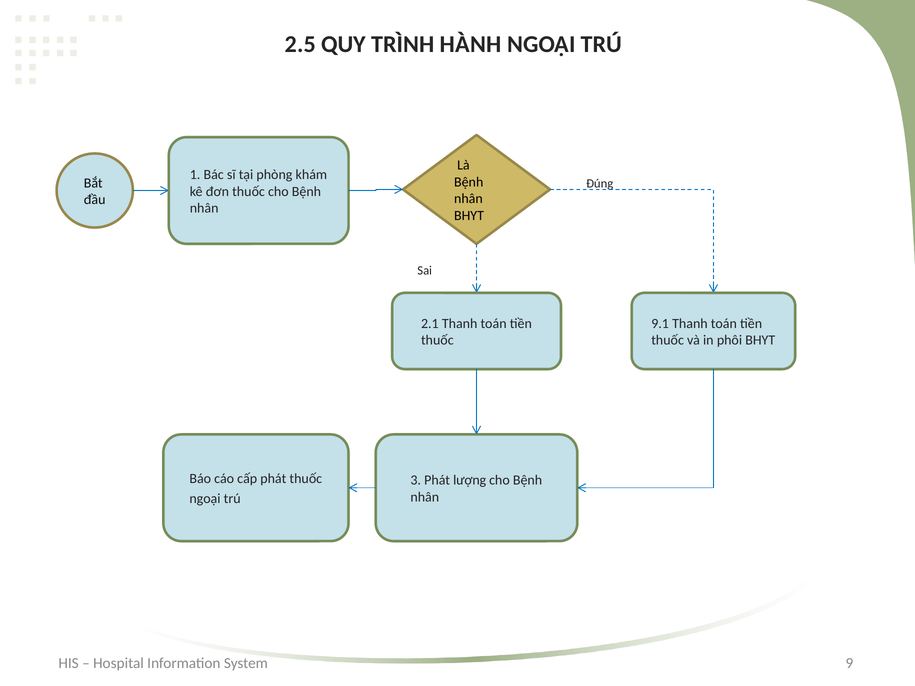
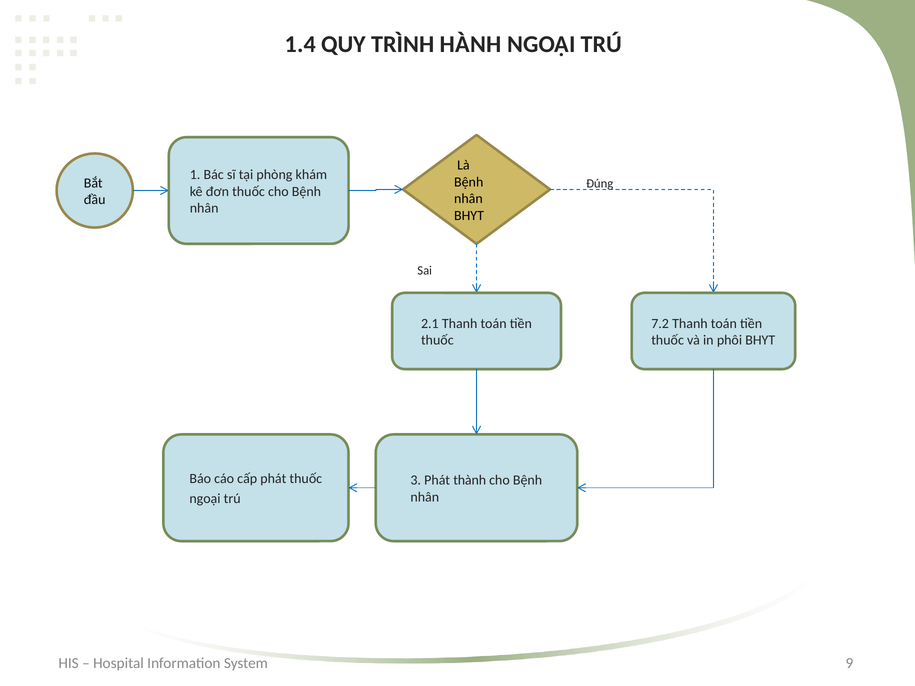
2.5: 2.5 -> 1.4 (300, 44)
9.1: 9.1 -> 7.2 (660, 324)
lượng: lượng -> thành (470, 480)
